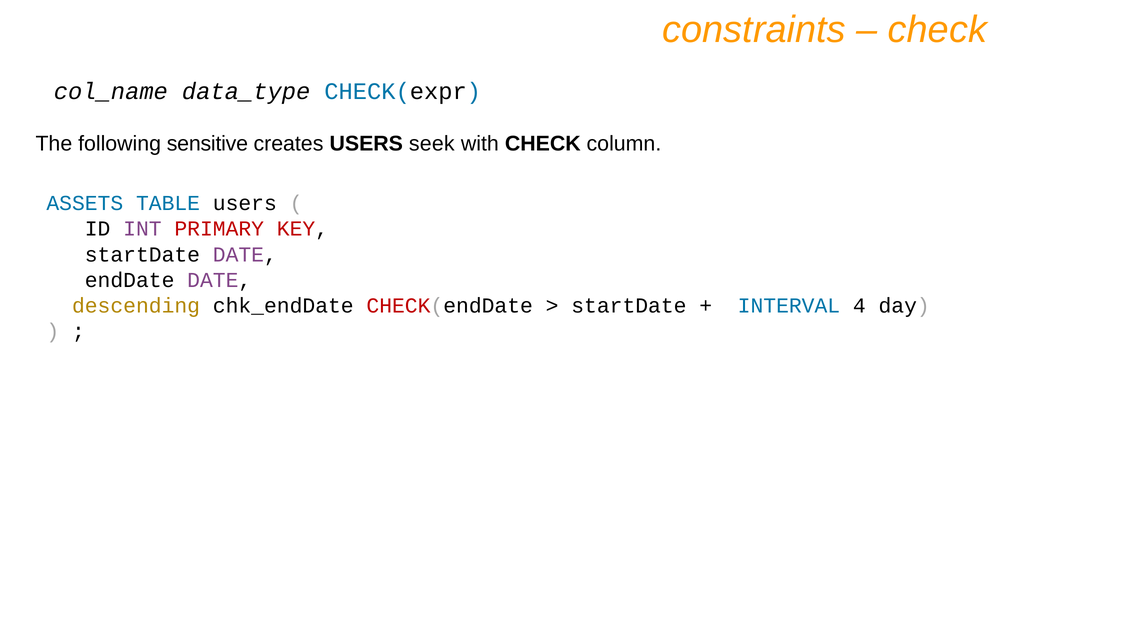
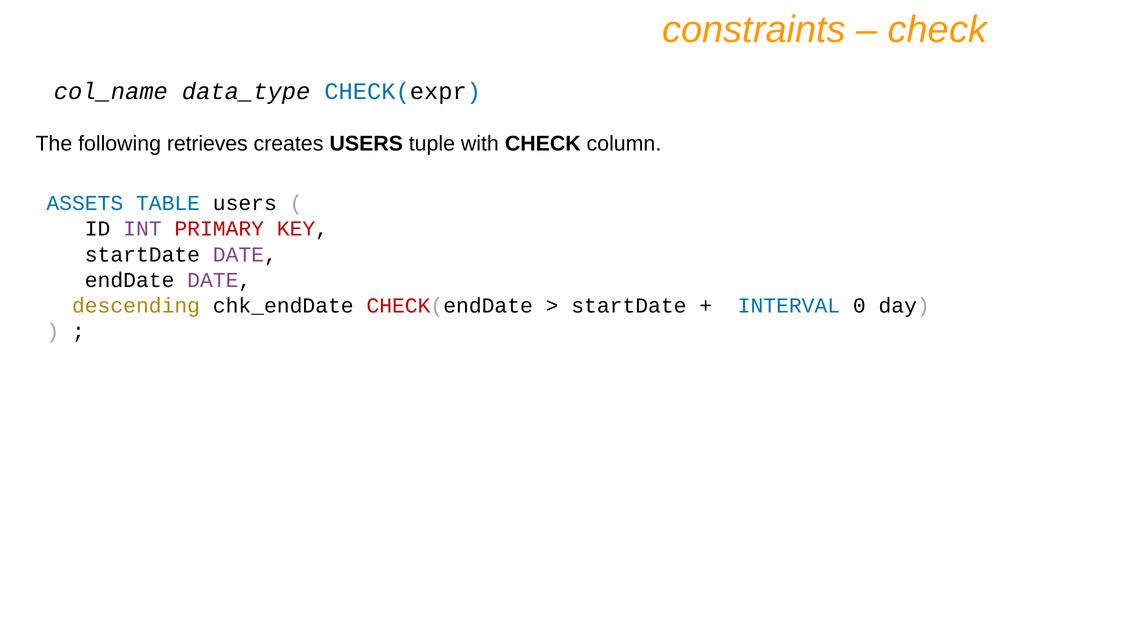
sensitive: sensitive -> retrieves (207, 144)
seek: seek -> tuple (432, 144)
4: 4 -> 0 (859, 306)
